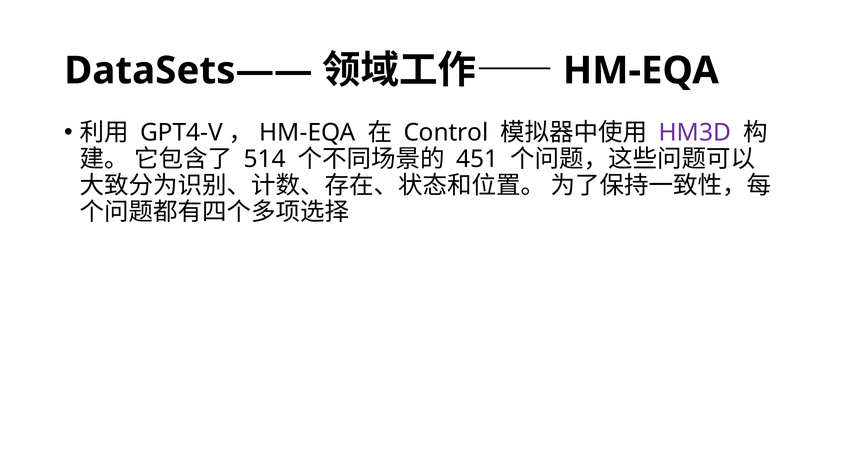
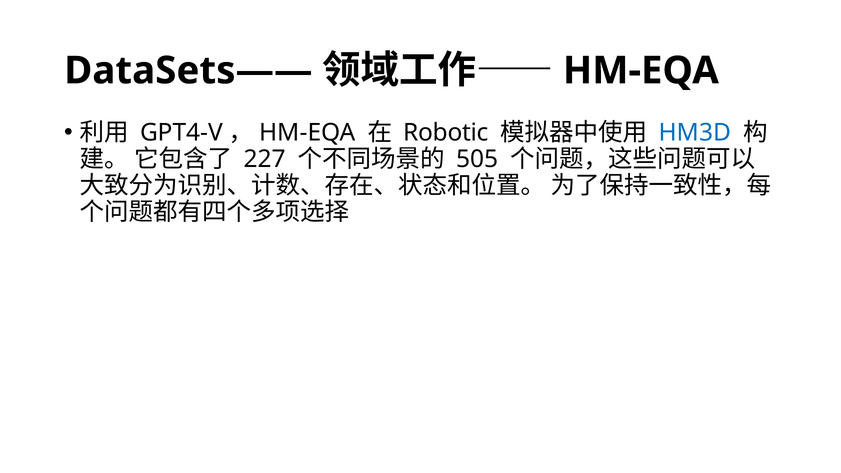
Control: Control -> Robotic (446, 133)
HM3D colour: purple -> blue (695, 133)
514: 514 -> 227 (265, 159)
451: 451 -> 505 (477, 159)
